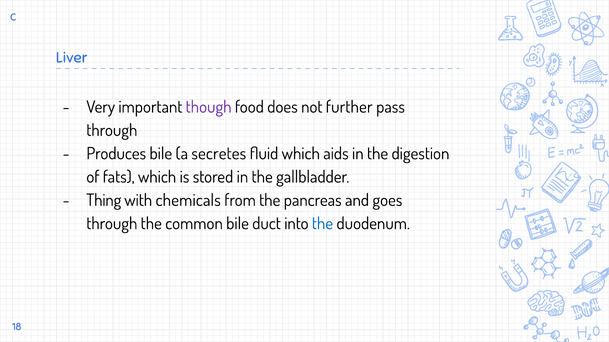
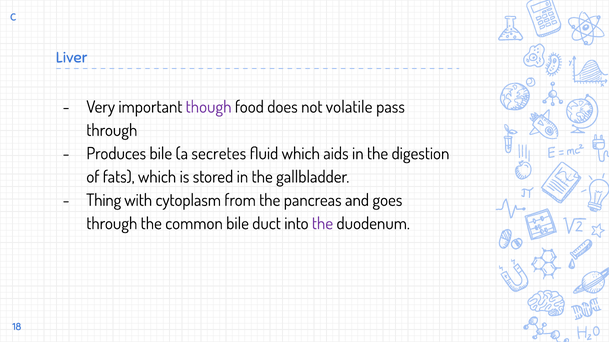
further: further -> volatile (349, 107)
chemicals: chemicals -> cytoplasm (188, 201)
the colour: blue -> purple (322, 224)
